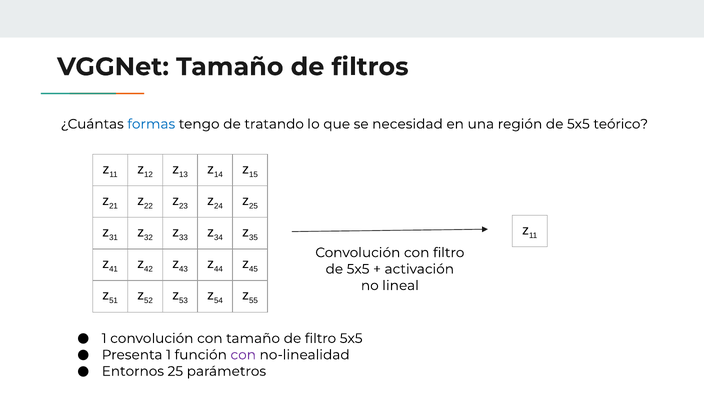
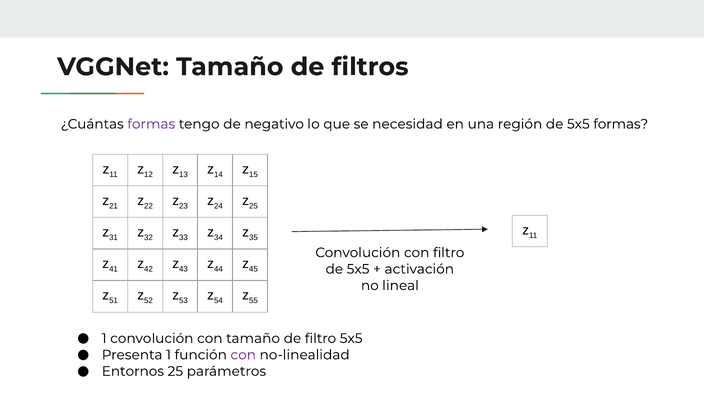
formas colour: blue -> purple (151, 124)
tratando: tratando -> negativo (274, 124)
5x5 teórico: teórico -> formas (621, 124)
